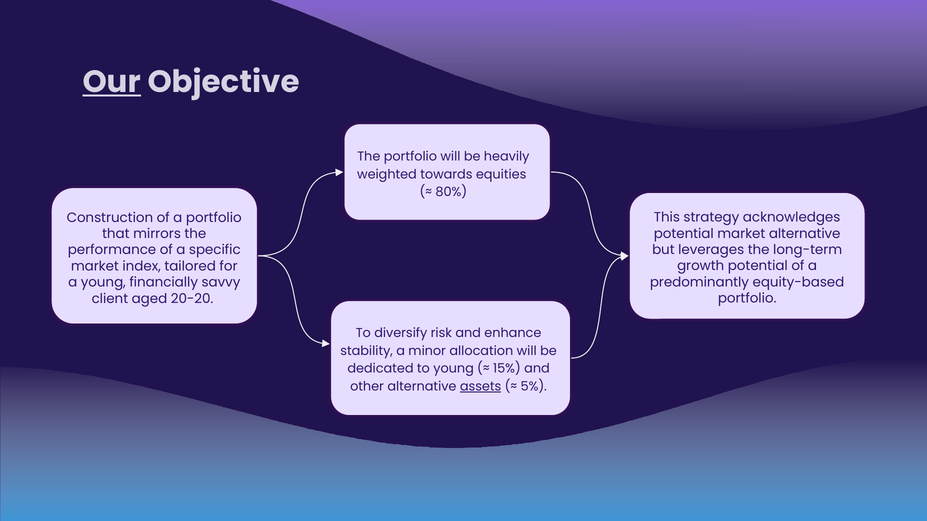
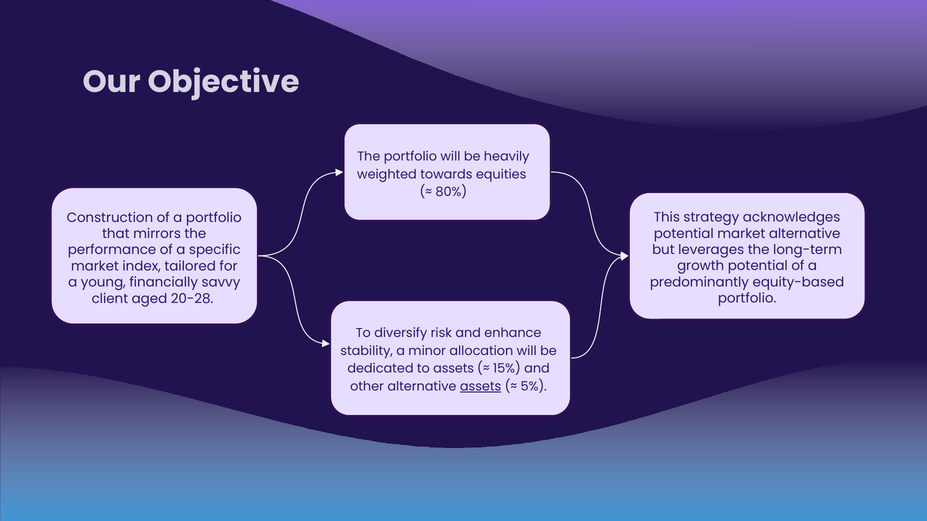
Our underline: present -> none (112, 82)
20-20: 20-20 -> 20-28 (192, 299)
to young: young -> assets (454, 369)
